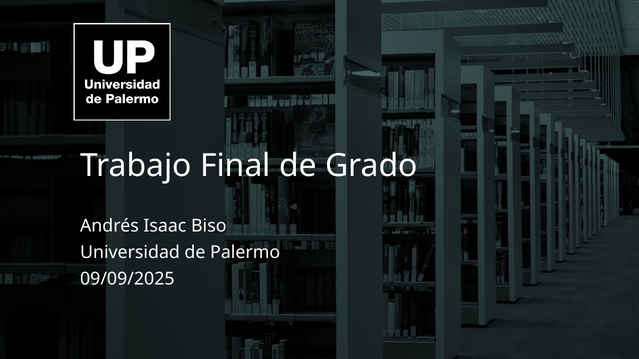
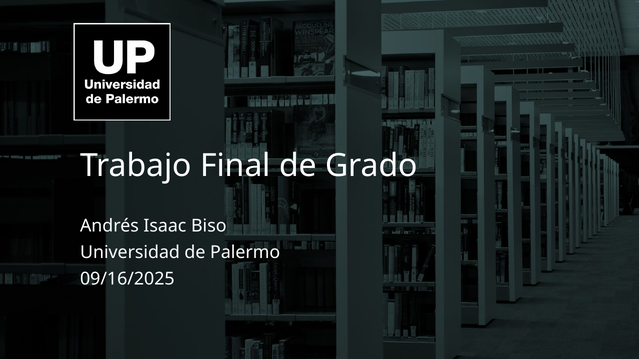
09/09/2025: 09/09/2025 -> 09/16/2025 (127, 279)
